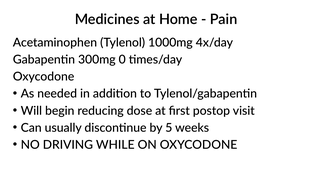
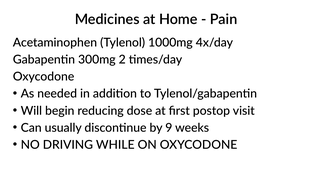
0: 0 -> 2 (122, 60)
5: 5 -> 9 (169, 128)
